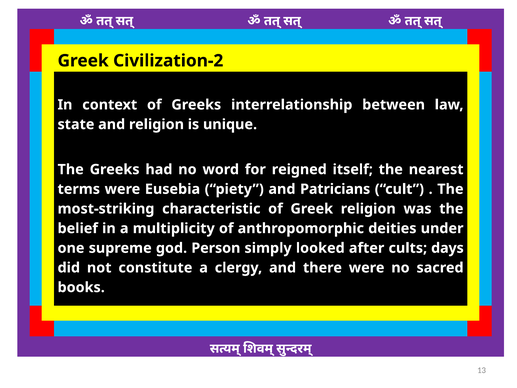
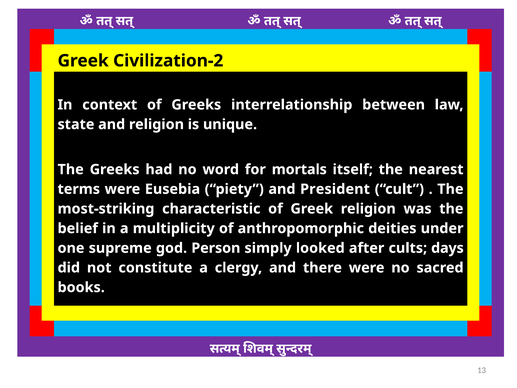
reigned: reigned -> mortals (299, 169)
Patricians: Patricians -> President (335, 189)
